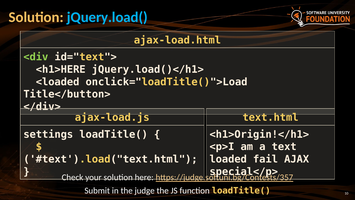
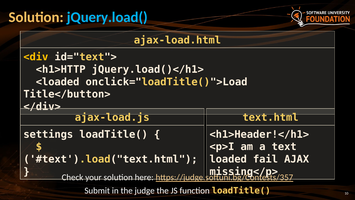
<div colour: light green -> yellow (36, 57)
<h1>HERE: <h1>HERE -> <h1>HTTP (61, 69)
<h1>Origin!</h1>: <h1>Origin!</h1> -> <h1>Header!</h1> (259, 134)
special</p>: special</p> -> missing</p> (244, 171)
